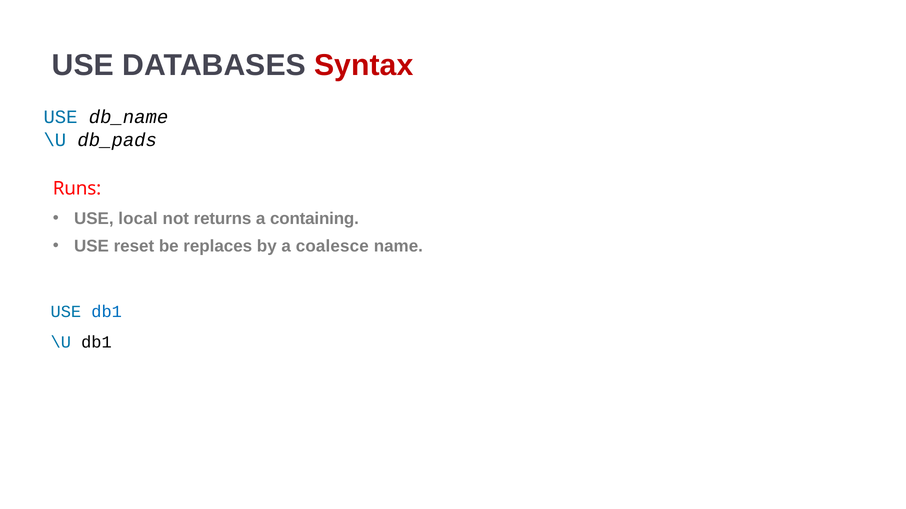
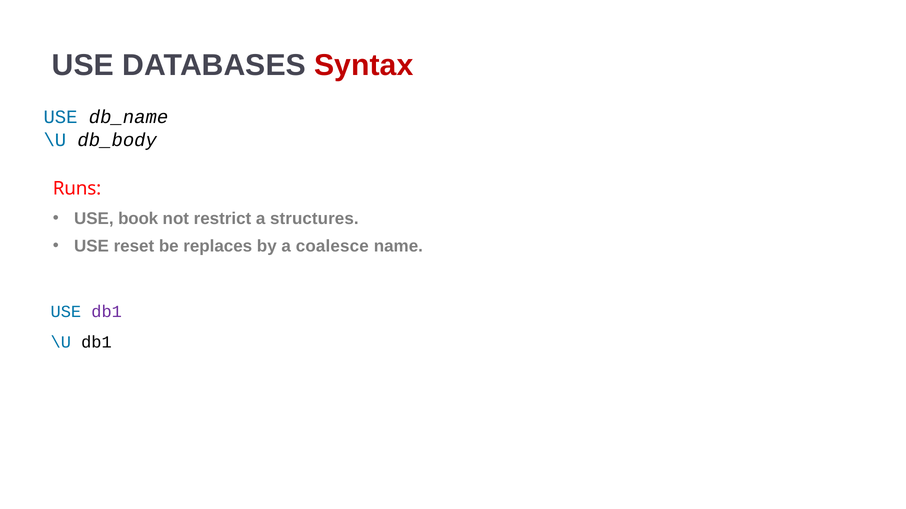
db_pads: db_pads -> db_body (117, 140)
local: local -> book (138, 219)
returns: returns -> restrict (222, 219)
containing: containing -> structures (314, 219)
db1 colour: blue -> purple (107, 312)
